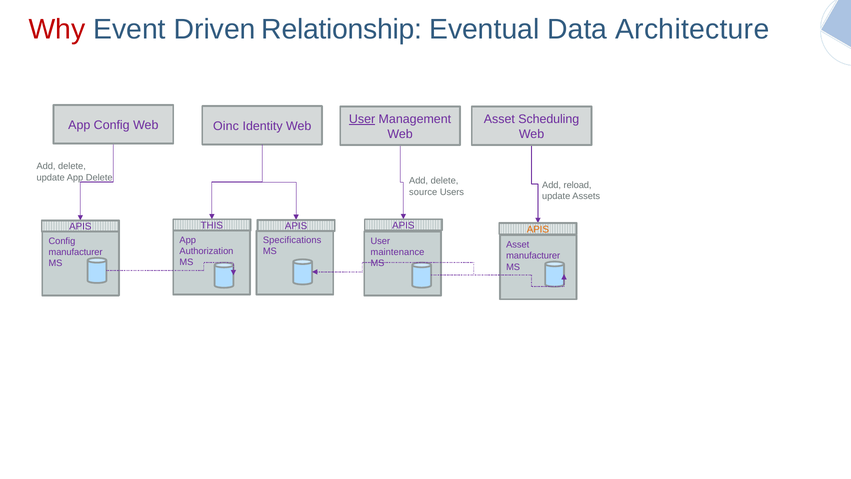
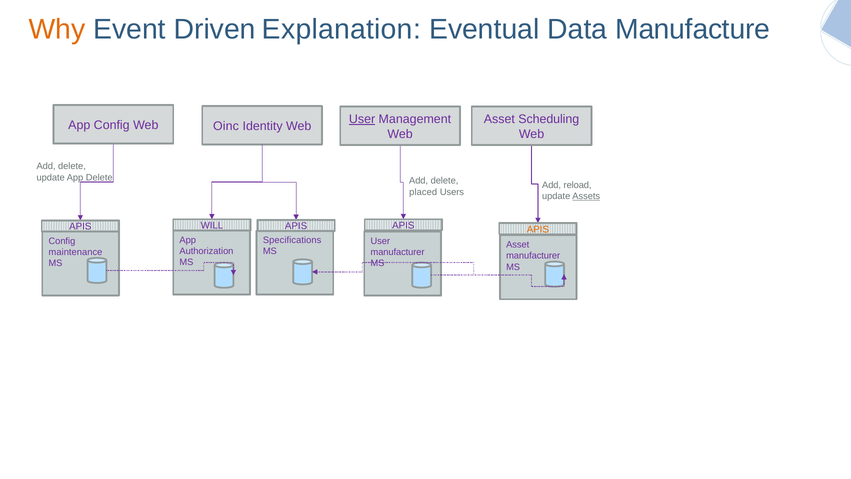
Why colour: red -> orange (57, 30)
Relationship: Relationship -> Explanation (341, 30)
Architecture: Architecture -> Manufacture (693, 30)
source: source -> placed (423, 192)
Assets underline: none -> present (586, 196)
THIS: THIS -> WILL (212, 225)
manufacturer: manufacturer -> maintenance (76, 252)
maintenance: maintenance -> manufacturer (398, 252)
